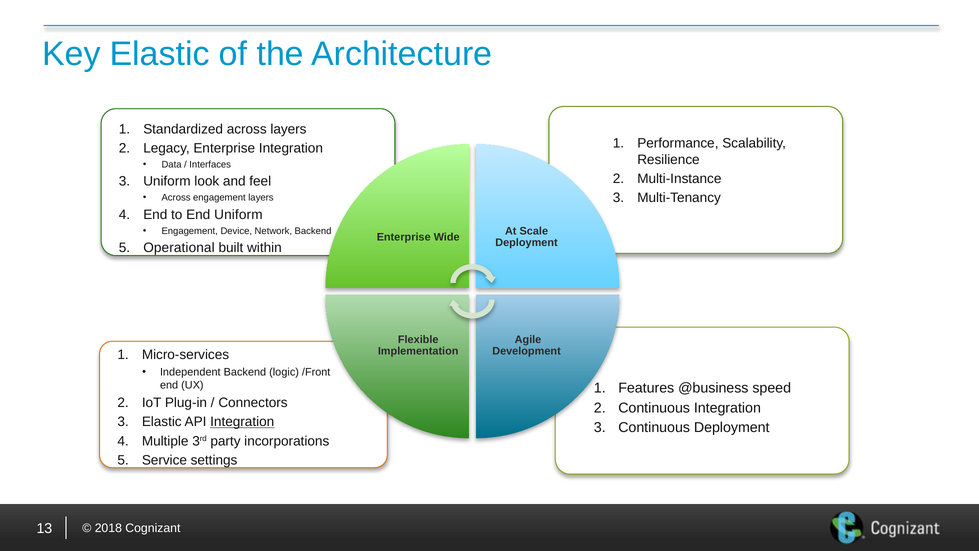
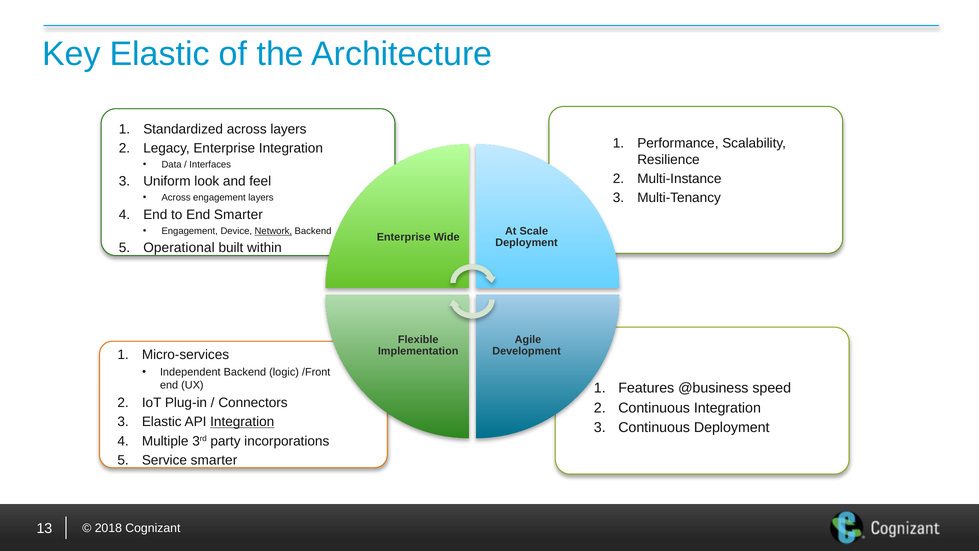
End Uniform: Uniform -> Smarter (238, 215)
Network underline: none -> present (273, 231)
Service settings: settings -> smarter (214, 460)
